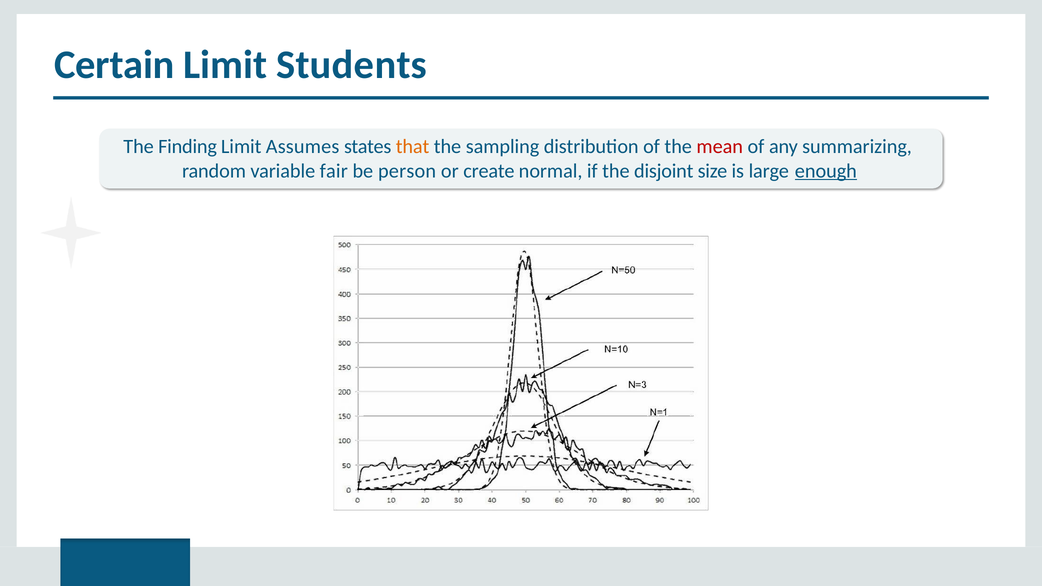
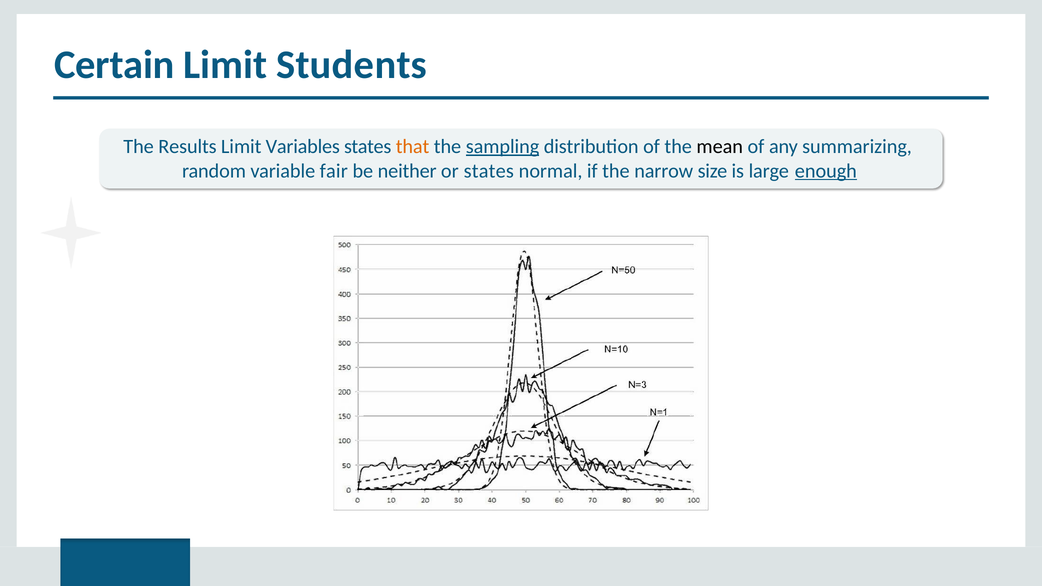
Finding: Finding -> Results (187, 147)
Assumes: Assumes -> Variables (303, 147)
sampling underline: none -> present (503, 147)
mean colour: red -> black (720, 147)
person: person -> neither (407, 171)
or create: create -> states (489, 171)
disjoint: disjoint -> narrow (664, 171)
